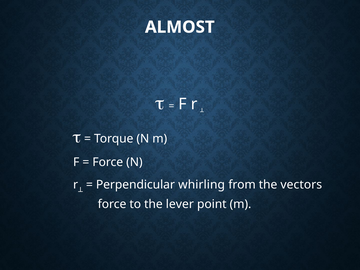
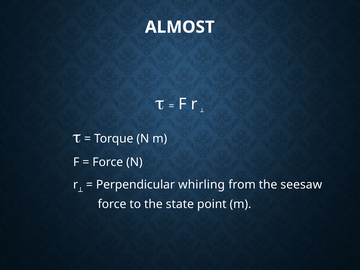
vectors: vectors -> seesaw (301, 185)
lever: lever -> state (180, 204)
